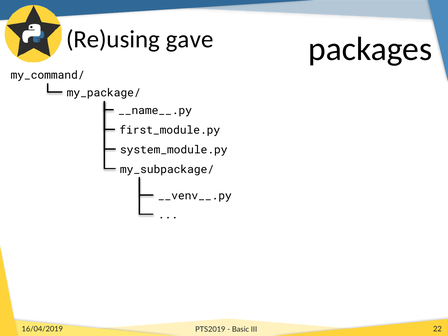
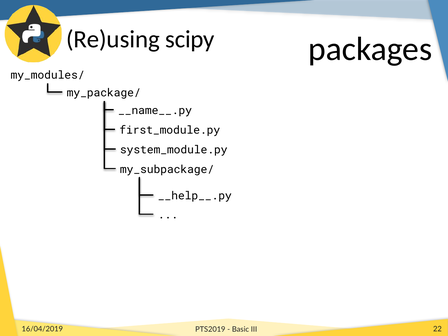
gave: gave -> scipy (190, 39)
my_command/: my_command/ -> my_modules/ (48, 75)
__venv__.py: __venv__.py -> __help__.py (195, 196)
